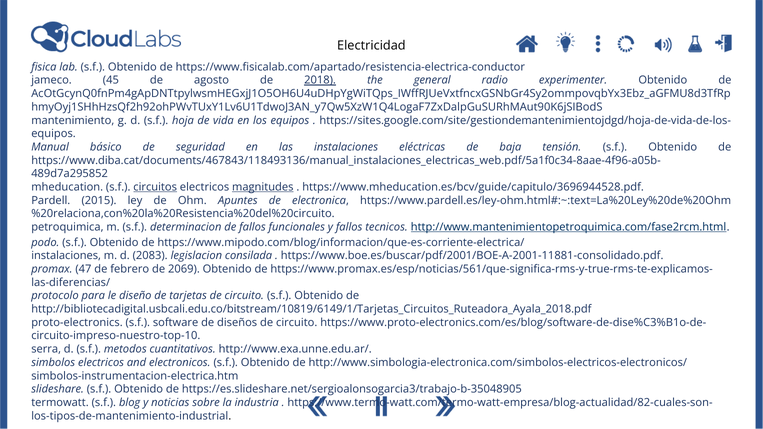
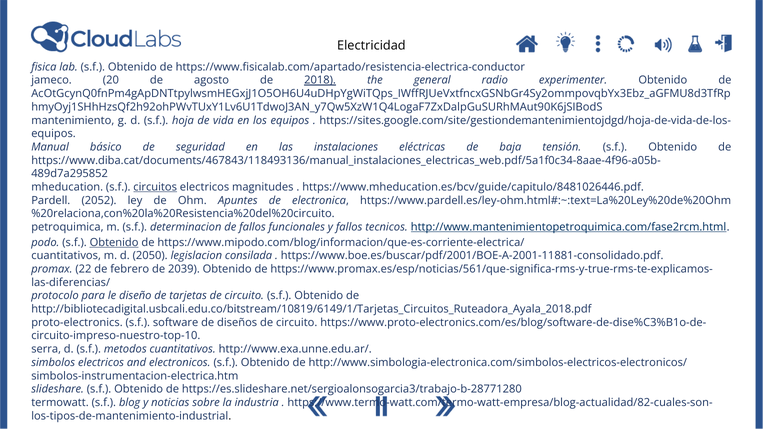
45: 45 -> 20 (111, 80)
magnitudes underline: present -> none (263, 187)
https://www.mheducation.es/bcv/guide/capitulo/3696944528.pdf: https://www.mheducation.es/bcv/guide/capitulo/3696944528.pdf -> https://www.mheducation.es/bcv/guide/capitulo/8481026446.pdf (473, 187)
2015: 2015 -> 2052 (99, 201)
Obtenido underline: none -> present (114, 242)
instalaciones: instalaciones -> cuantitativos (66, 256)
2083: 2083 -> 2050 (150, 256)
47: 47 -> 22 (83, 269)
2069: 2069 -> 2039 (184, 269)
https://es.slideshare.net/sergioalonsogarcia3/trabajo-b-35048905: https://es.slideshare.net/sergioalonsogarcia3/trabajo-b-35048905 -> https://es.slideshare.net/sergioalonsogarcia3/trabajo-b-28771280 (352, 389)
